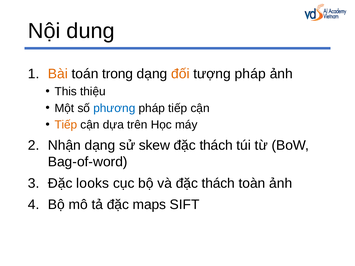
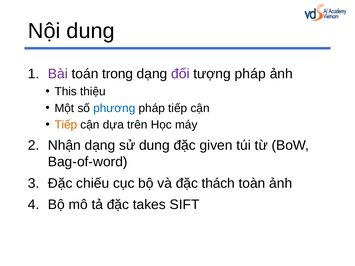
Bài colour: orange -> purple (58, 74)
đối colour: orange -> purple (180, 74)
sử skew: skew -> dung (154, 145)
thách: thách -> given (216, 145)
looks: looks -> chiếu (93, 183)
maps: maps -> takes (149, 205)
